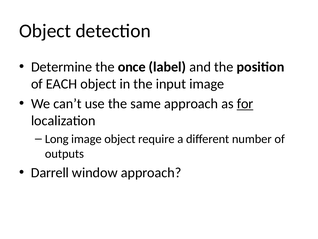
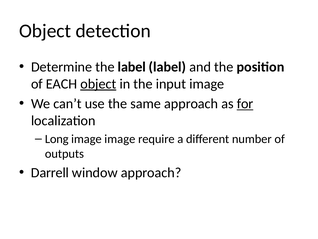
the once: once -> label (132, 67)
object underline: none -> present (98, 84)
image object: object -> image (120, 139)
